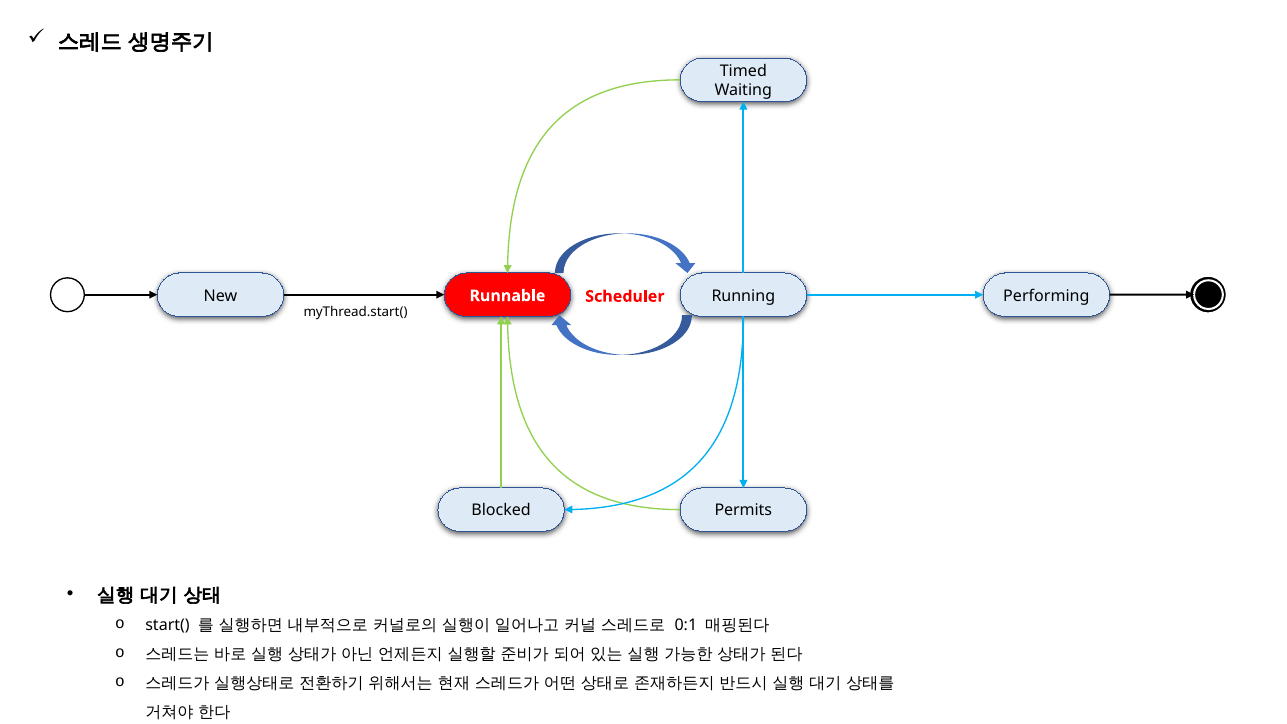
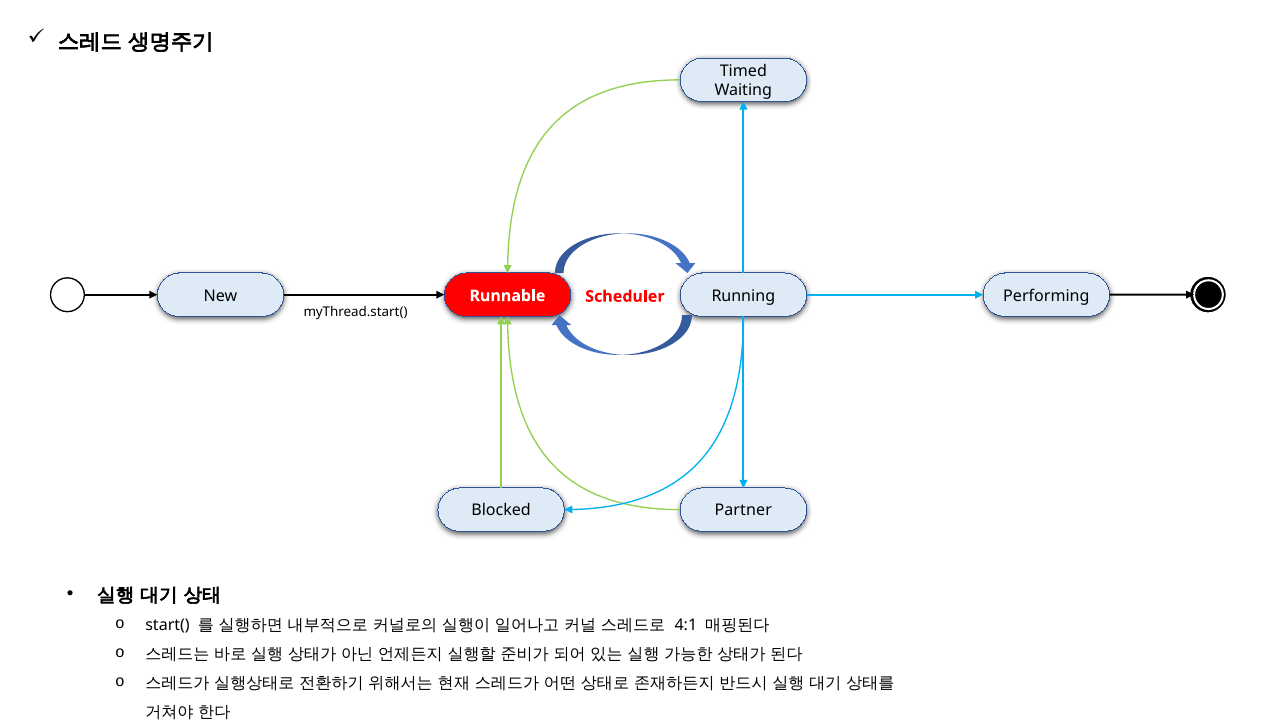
Permits: Permits -> Partner (743, 511)
0:1: 0:1 -> 4:1 (686, 625)
